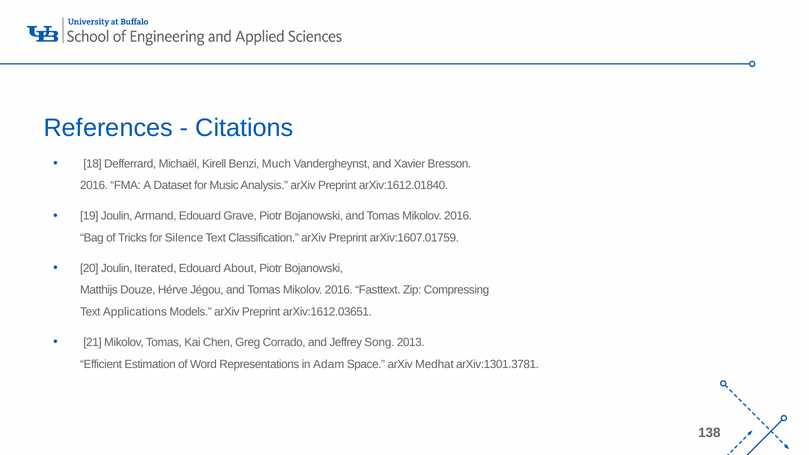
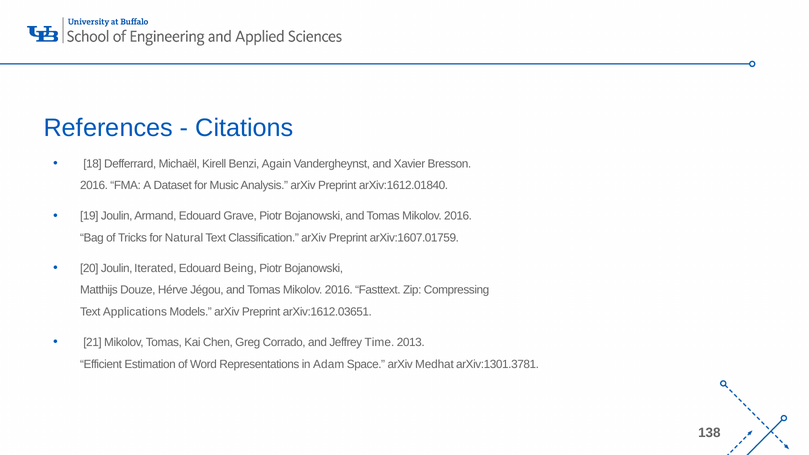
Much: Much -> Again (277, 164)
Silence: Silence -> Natural (184, 238)
About: About -> Being (240, 268)
Song: Song -> Time (379, 342)
